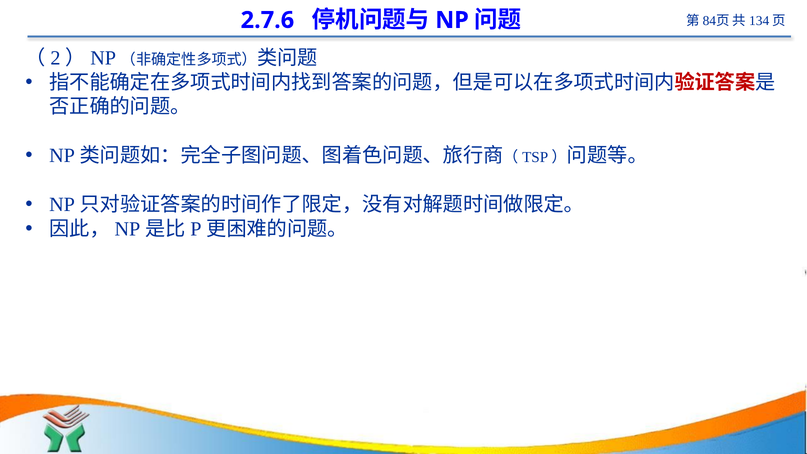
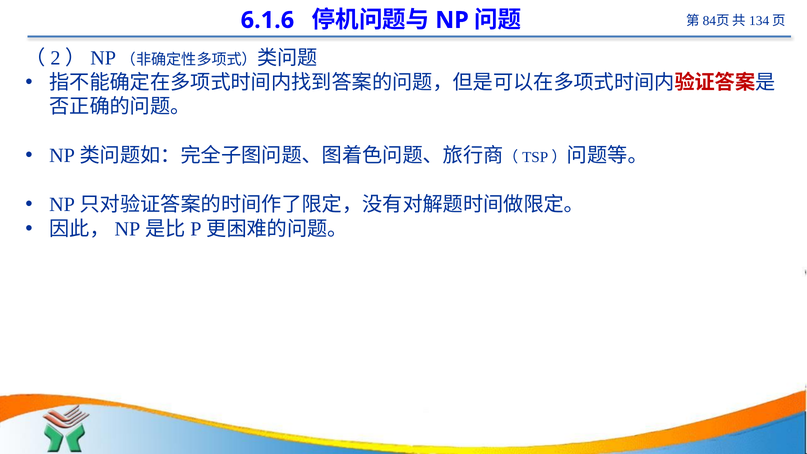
2.7.6: 2.7.6 -> 6.1.6 (267, 20)
